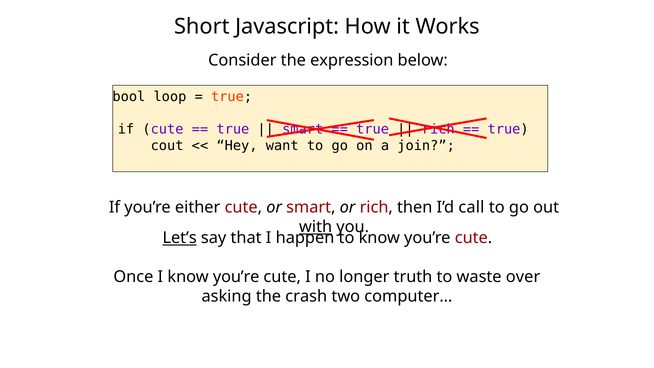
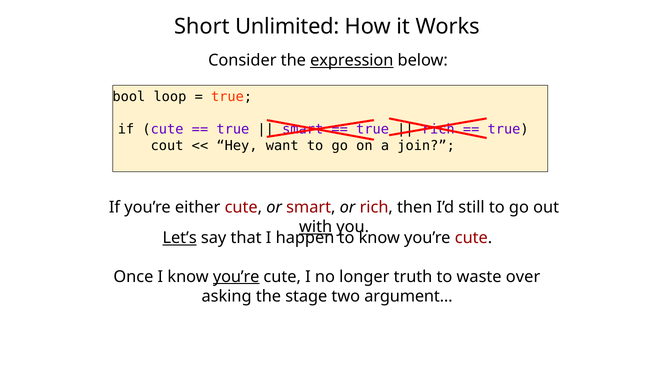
Javascript: Javascript -> Unlimited (287, 26)
expression underline: none -> present (352, 60)
call: call -> still (472, 207)
you’re underline: none -> present (236, 277)
crash: crash -> stage (306, 296)
computer…: computer… -> argument… (408, 296)
